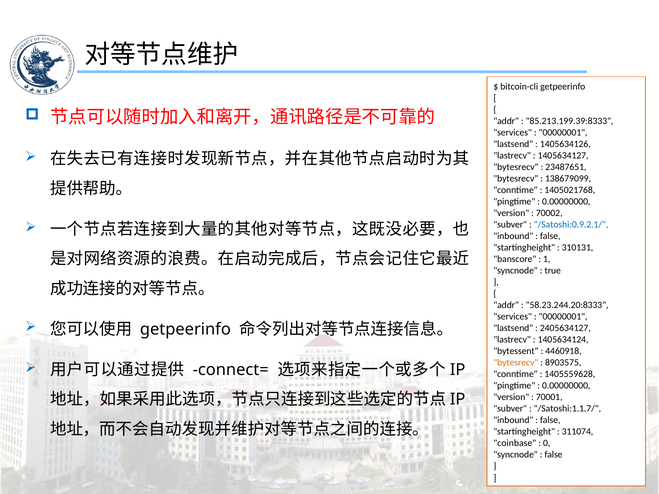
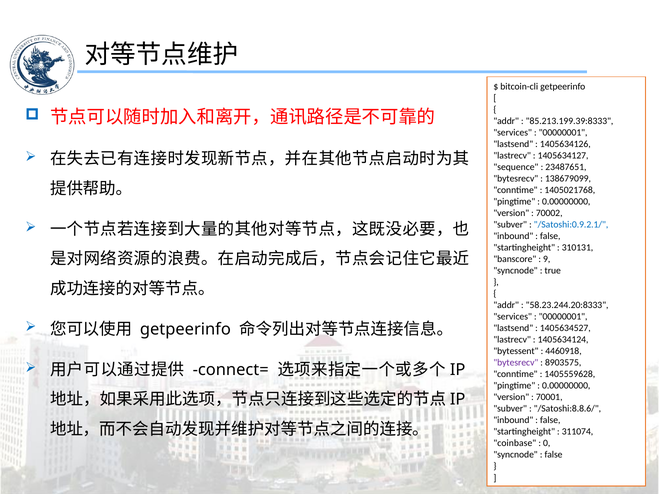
bytesrecv: bytesrecv -> sequence (516, 167)
1: 1 -> 9 (547, 259)
2405634127: 2405634127 -> 1405634527 (565, 328)
bytesrecv colour: orange -> purple (516, 363)
/Satoshi:1.1.7/: /Satoshi:1.1.7/ -> /Satoshi:8.8.6/ (567, 409)
